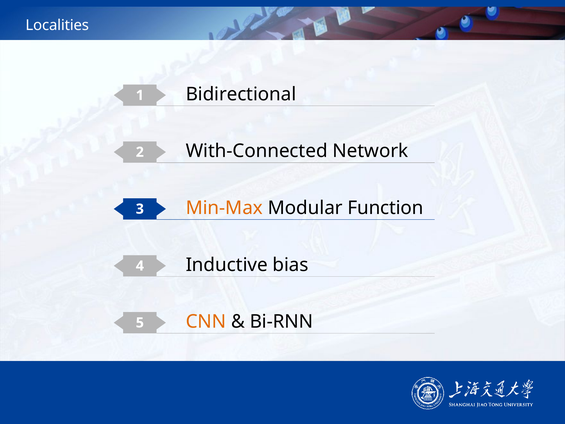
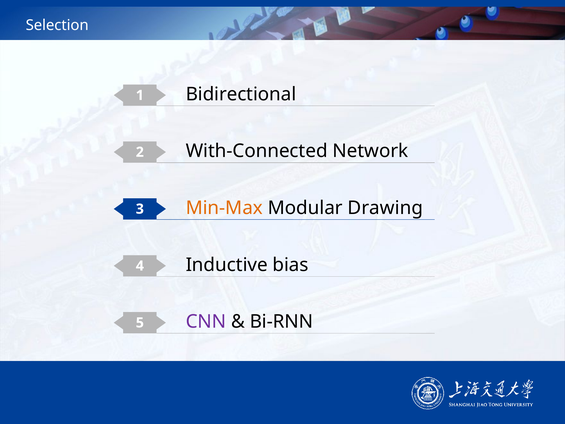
Localities: Localities -> Selection (57, 25)
Function: Function -> Drawing (385, 208)
CNN colour: orange -> purple (206, 322)
